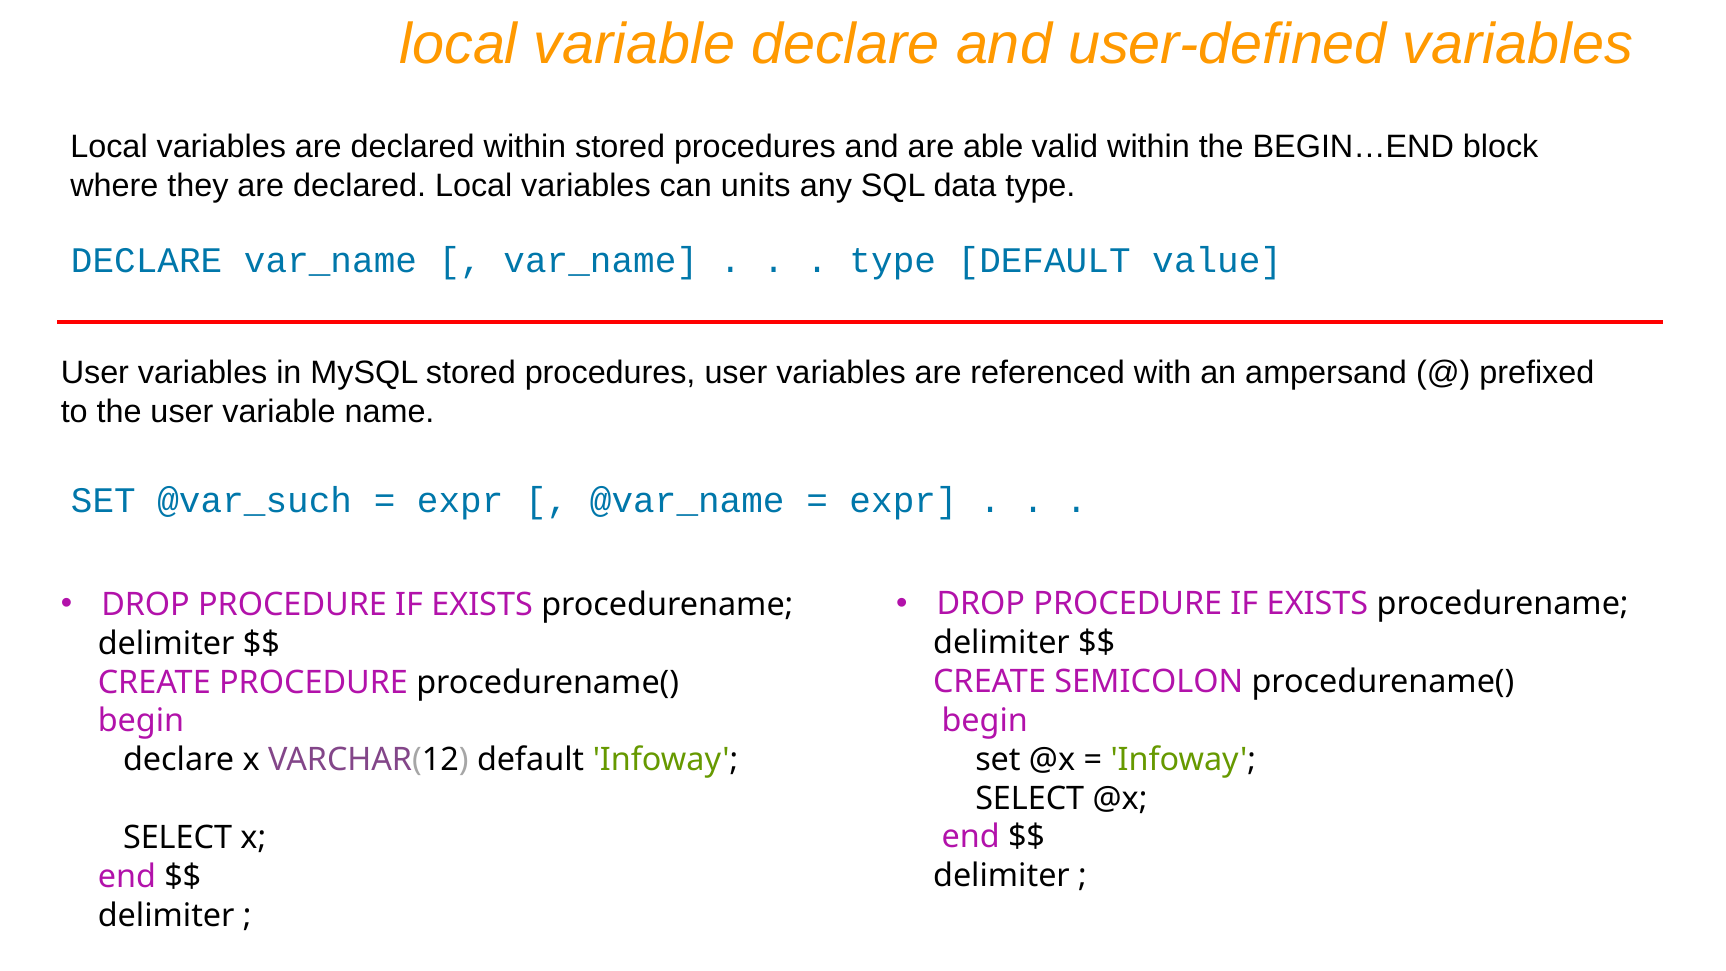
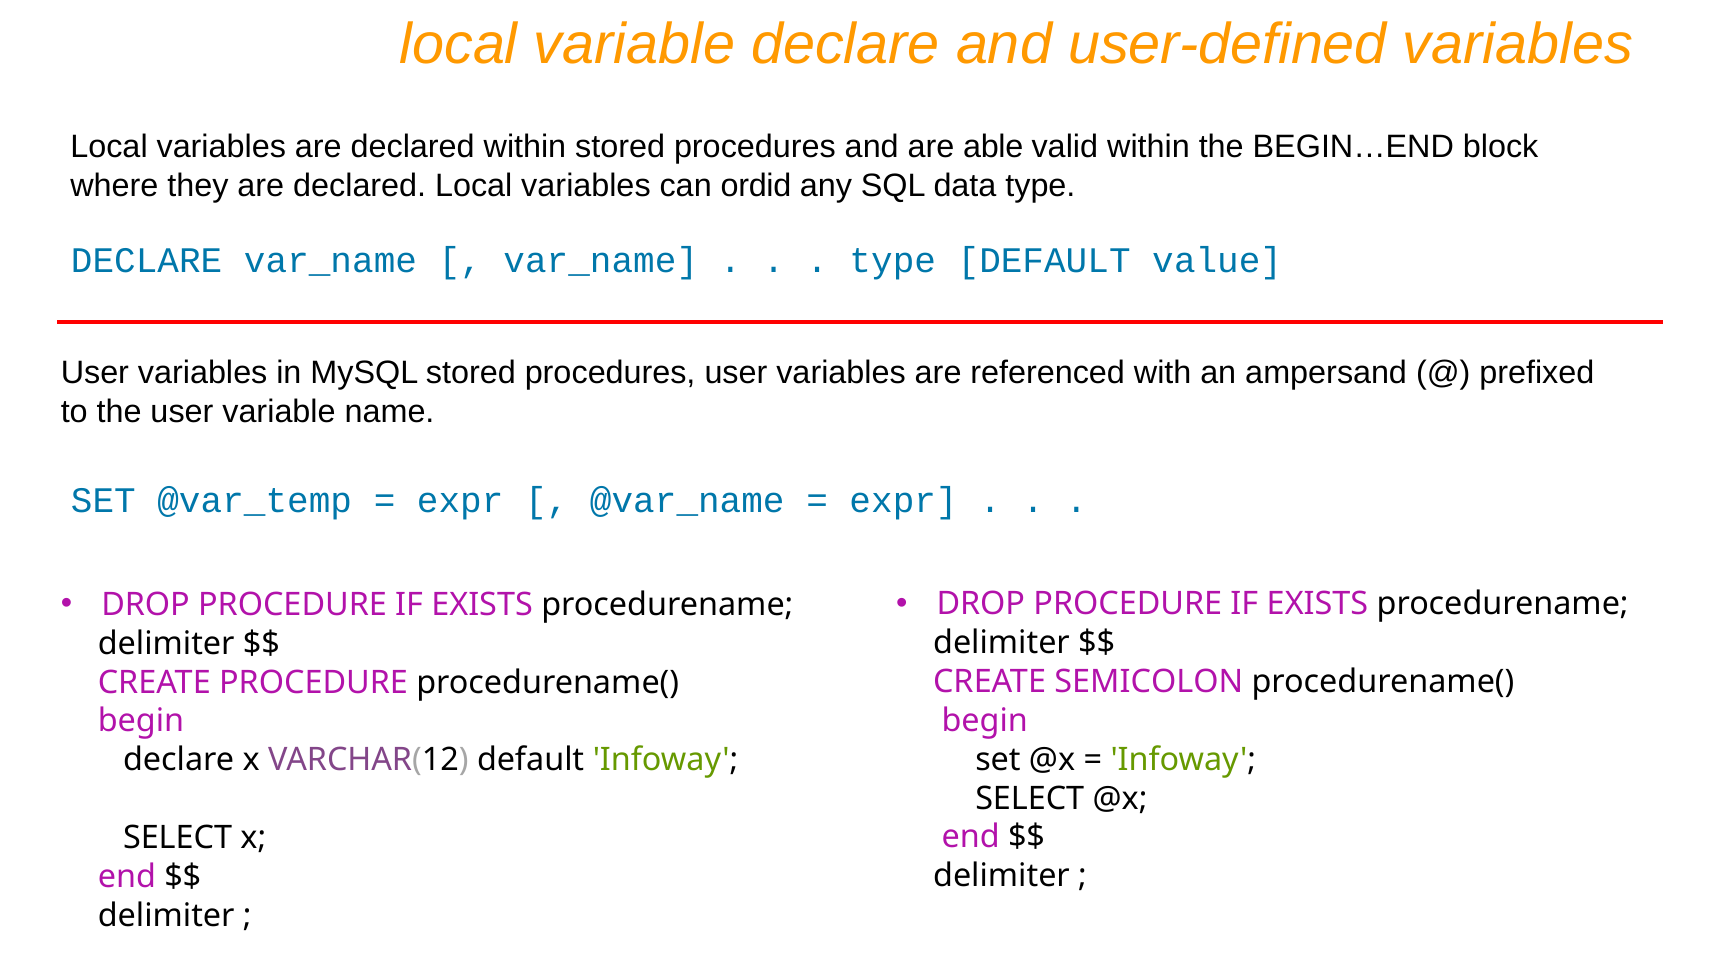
units: units -> ordid (756, 185)
@var_such: @var_such -> @var_temp (255, 500)
